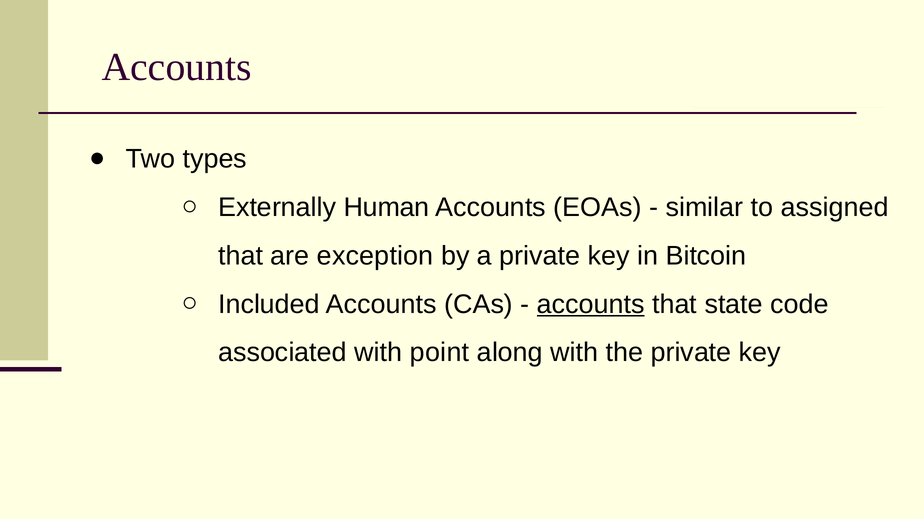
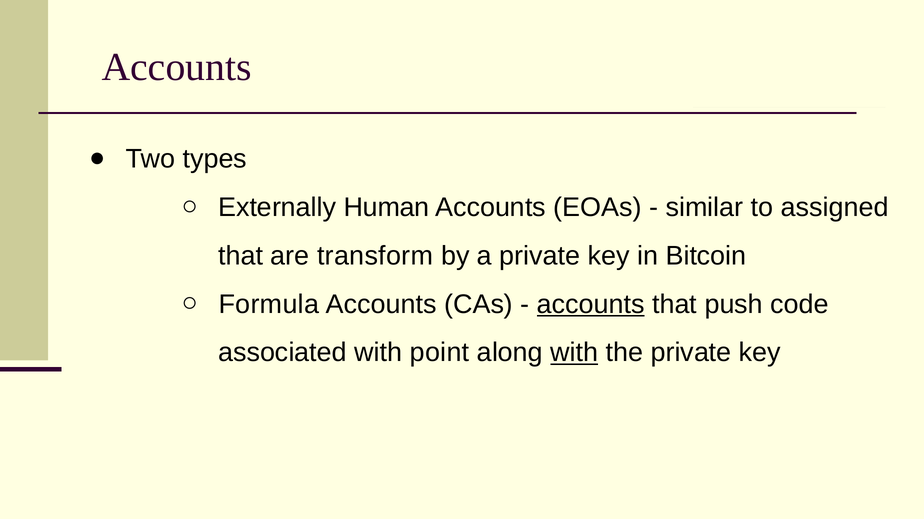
exception: exception -> transform (375, 256)
Included: Included -> Formula (269, 305)
state: state -> push (734, 305)
with underline: none -> present (574, 353)
